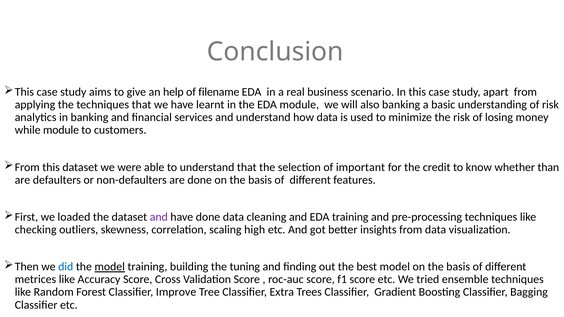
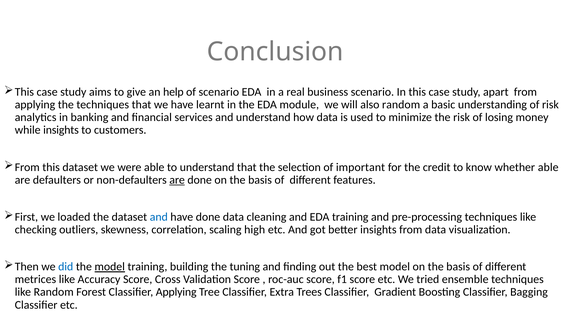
of filename: filename -> scenario (219, 92)
also banking: banking -> random (401, 105)
while module: module -> insights (61, 130)
whether than: than -> able (548, 167)
are underline: none -> present (177, 180)
and colour: purple -> blue (159, 217)
Classifier Improve: Improve -> Applying (176, 292)
